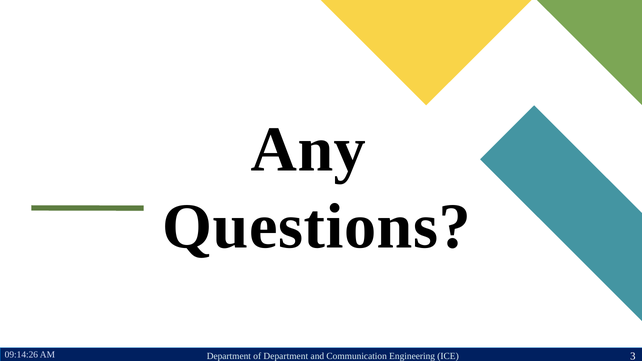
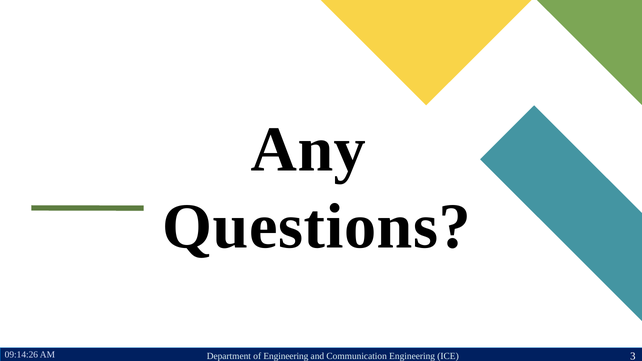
of Department: Department -> Engineering (286, 356)
